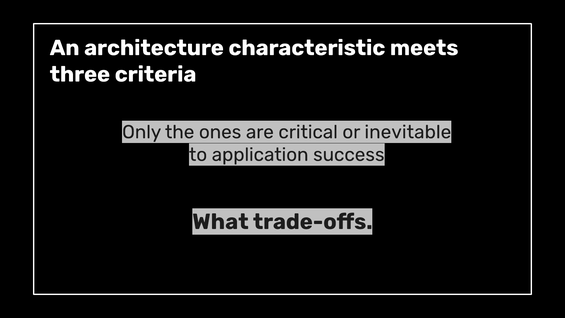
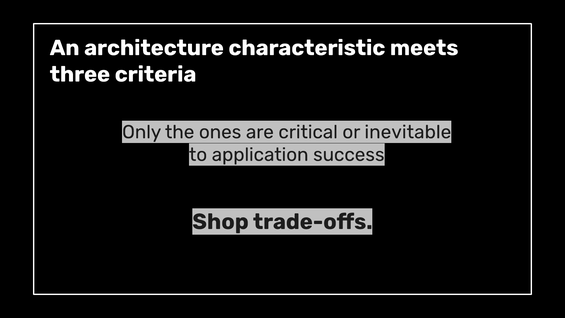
What: What -> Shop (221, 222)
